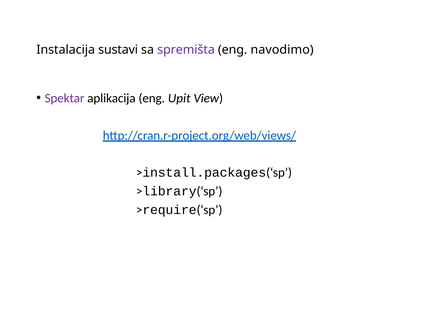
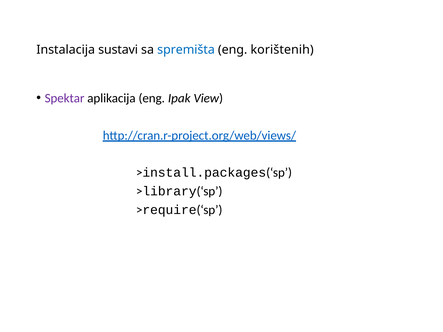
spremišta colour: purple -> blue (186, 50)
navodimo: navodimo -> korištenih (282, 50)
Upit: Upit -> Ipak (179, 98)
